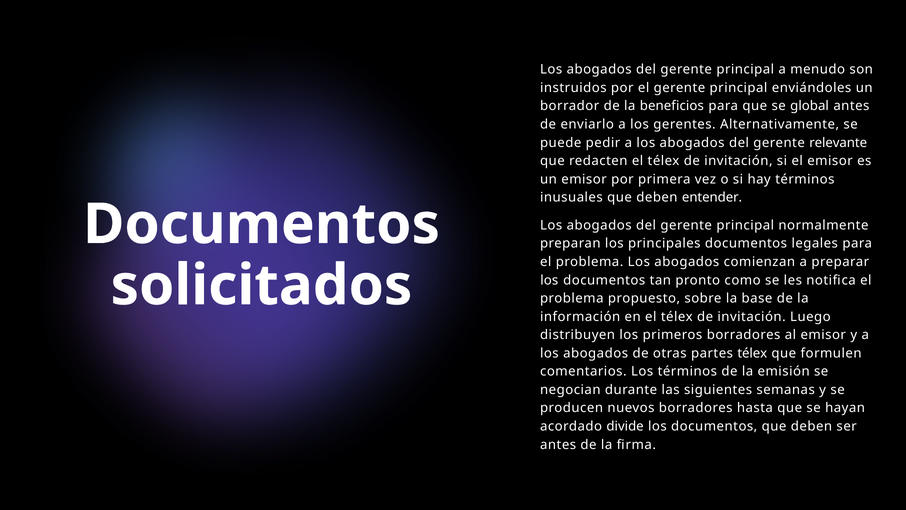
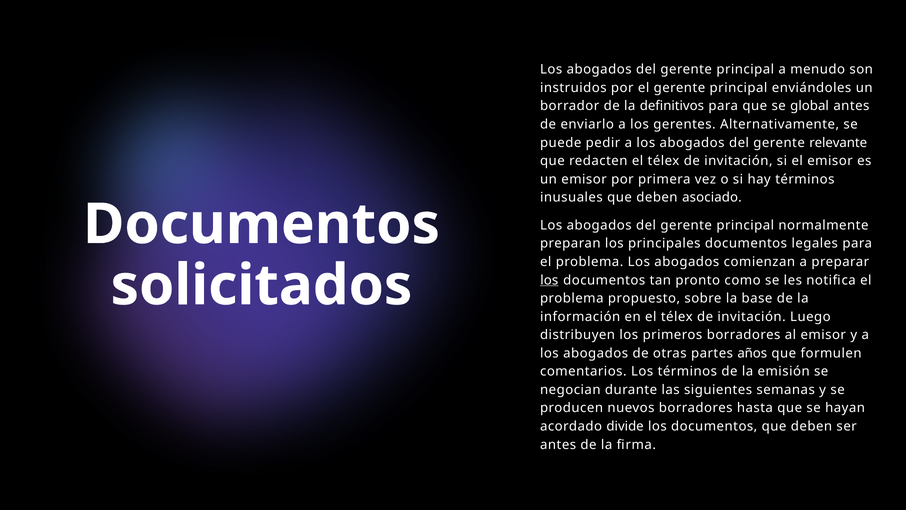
beneficios: beneficios -> definitivos (672, 106)
entender: entender -> asociado (712, 197)
los underline: none -> present (549, 280)
partes télex: télex -> años (752, 353)
